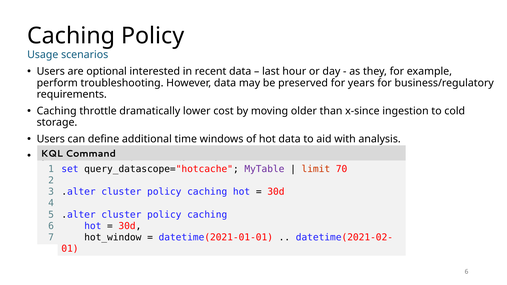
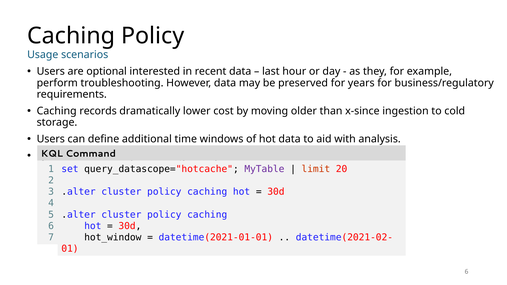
throttle: throttle -> records (98, 111)
70: 70 -> 20 (342, 169)
